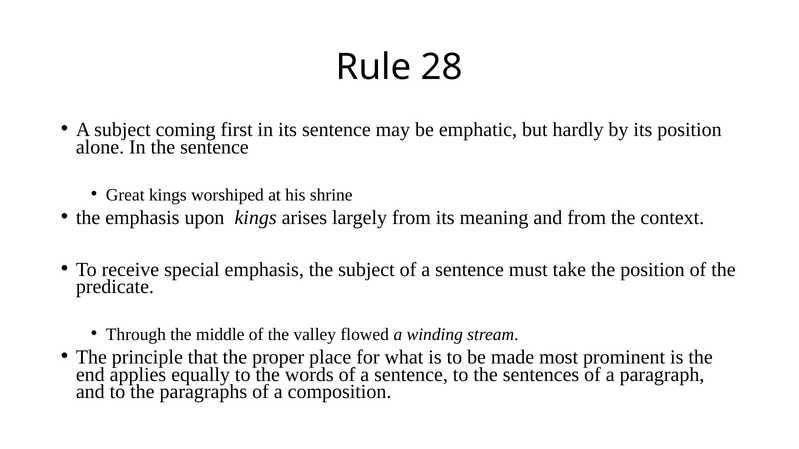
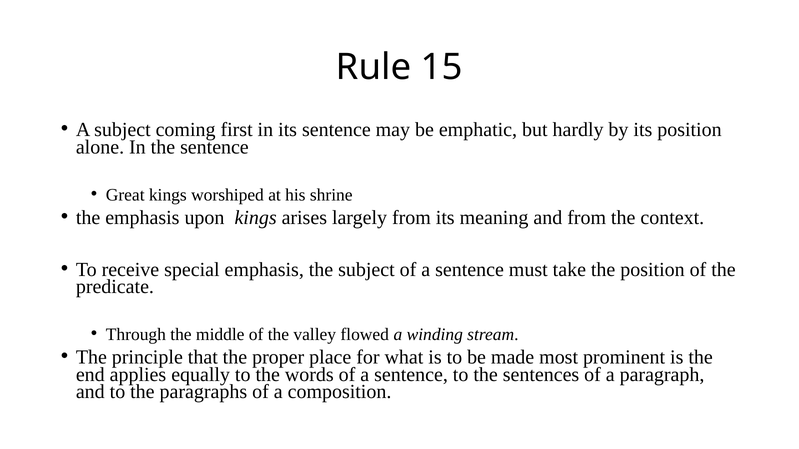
28: 28 -> 15 (442, 67)
